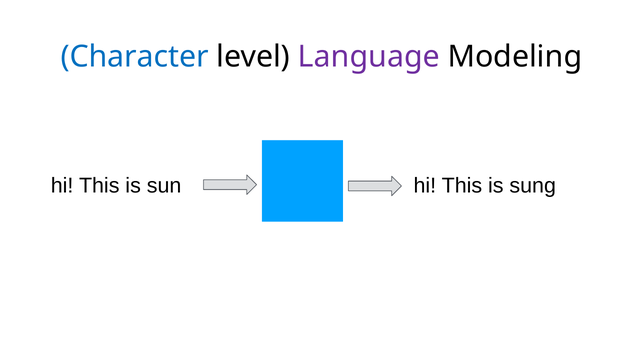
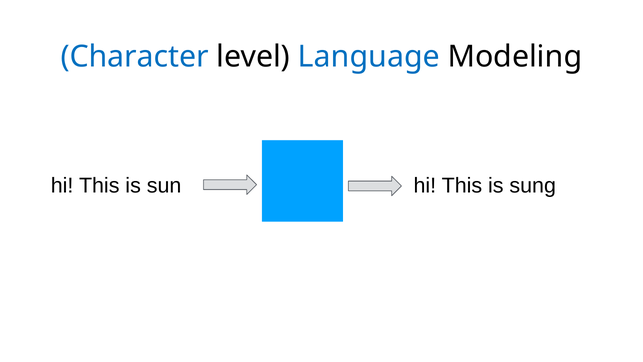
Language colour: purple -> blue (369, 57)
